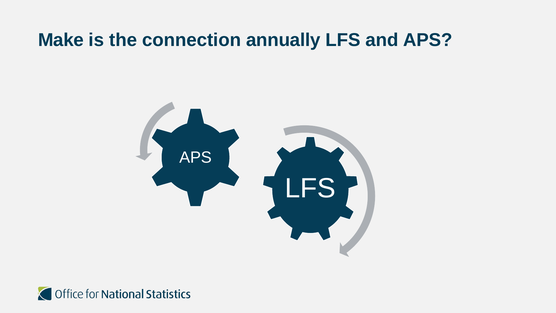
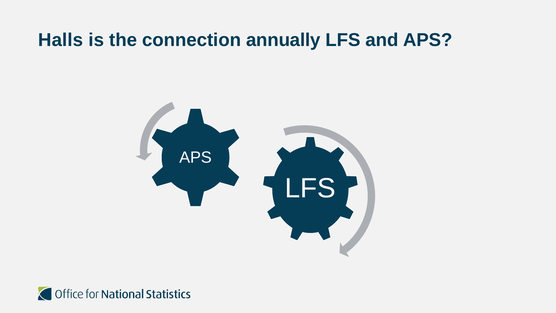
Make: Make -> Halls (61, 40)
